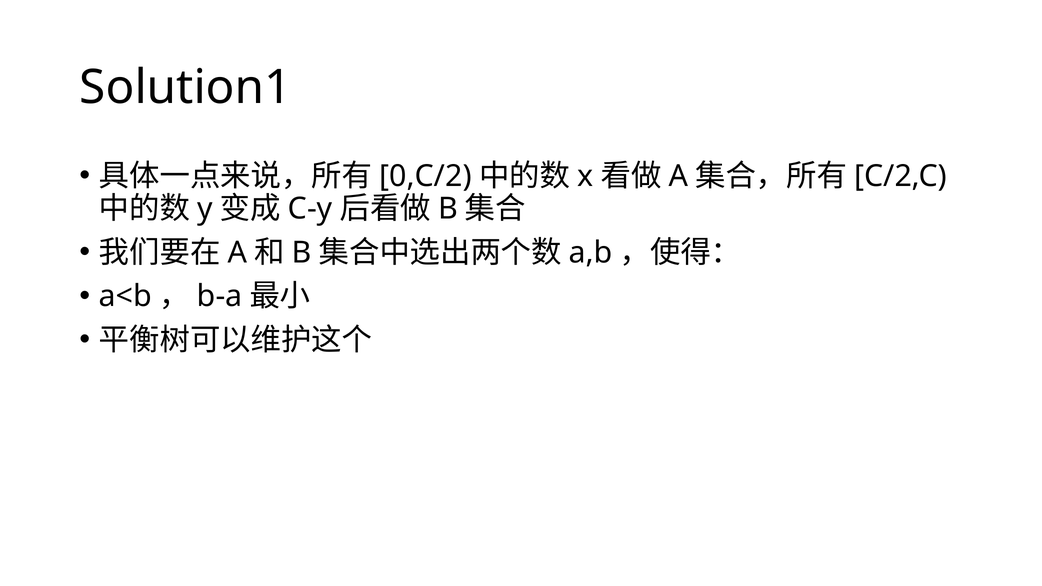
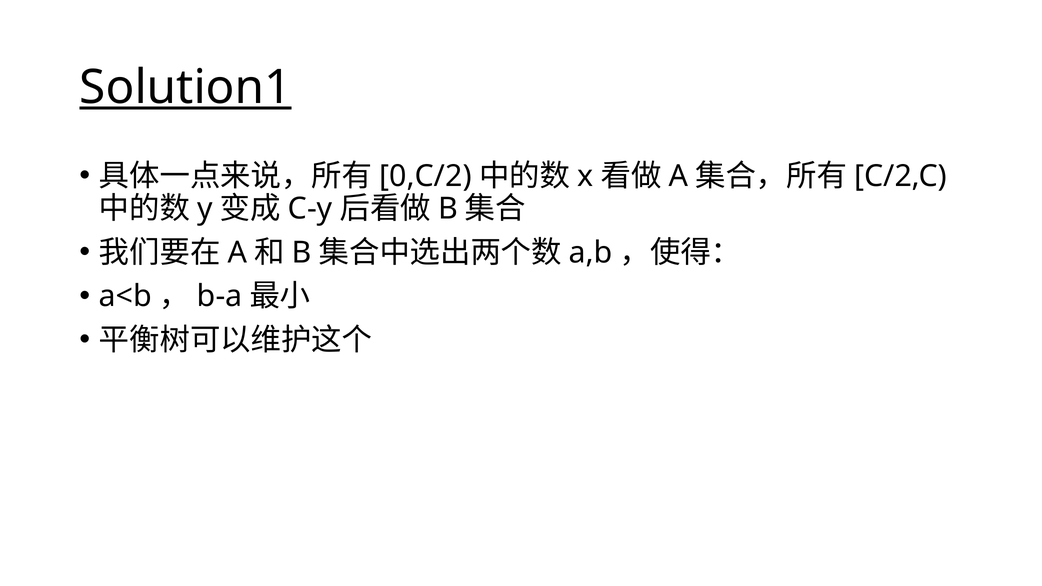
Solution1 underline: none -> present (186, 88)
